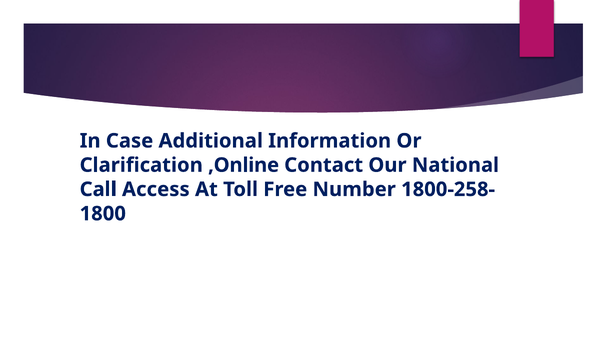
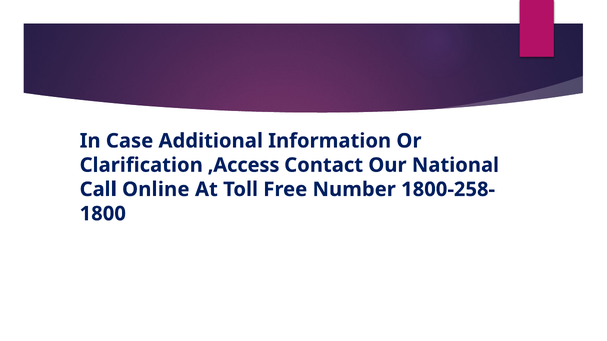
,Online: ,Online -> ,Access (244, 165)
Access: Access -> Online (156, 190)
